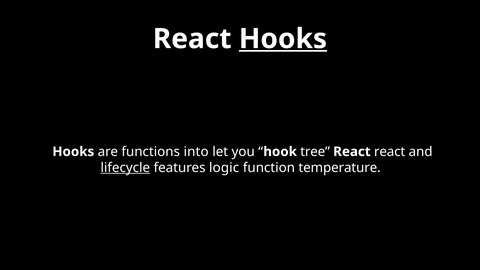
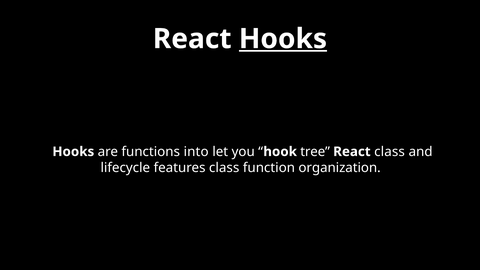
React react: react -> class (390, 152)
lifecycle underline: present -> none (125, 168)
features logic: logic -> class (224, 168)
temperature: temperature -> organization (340, 168)
